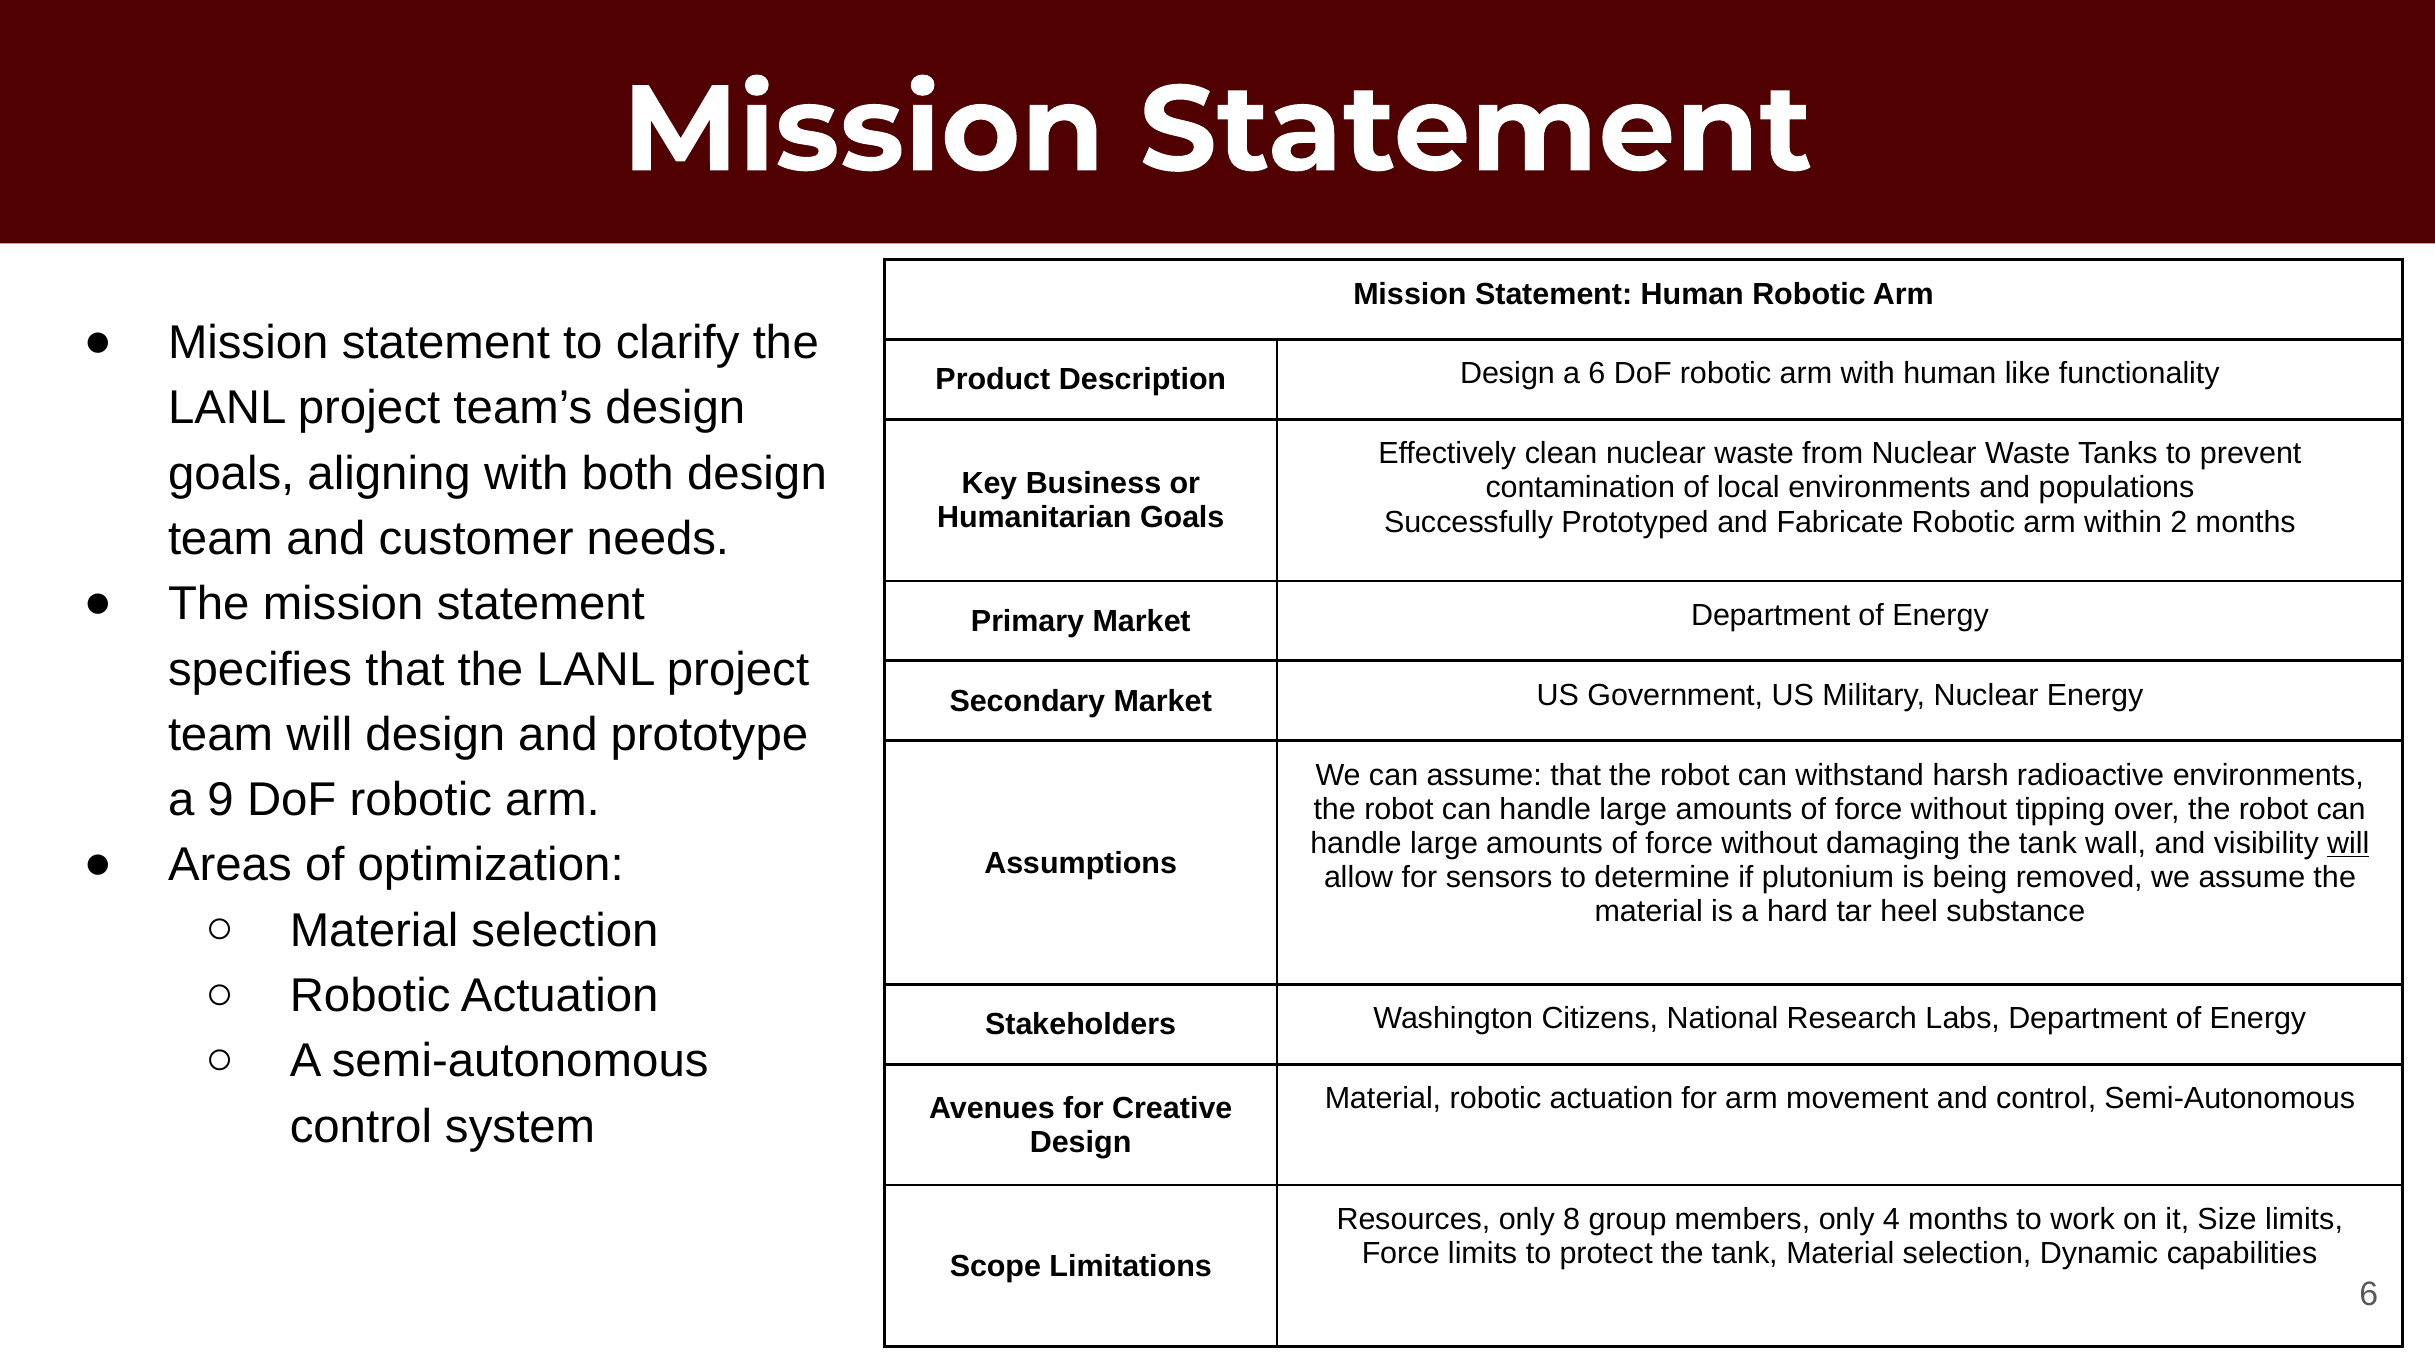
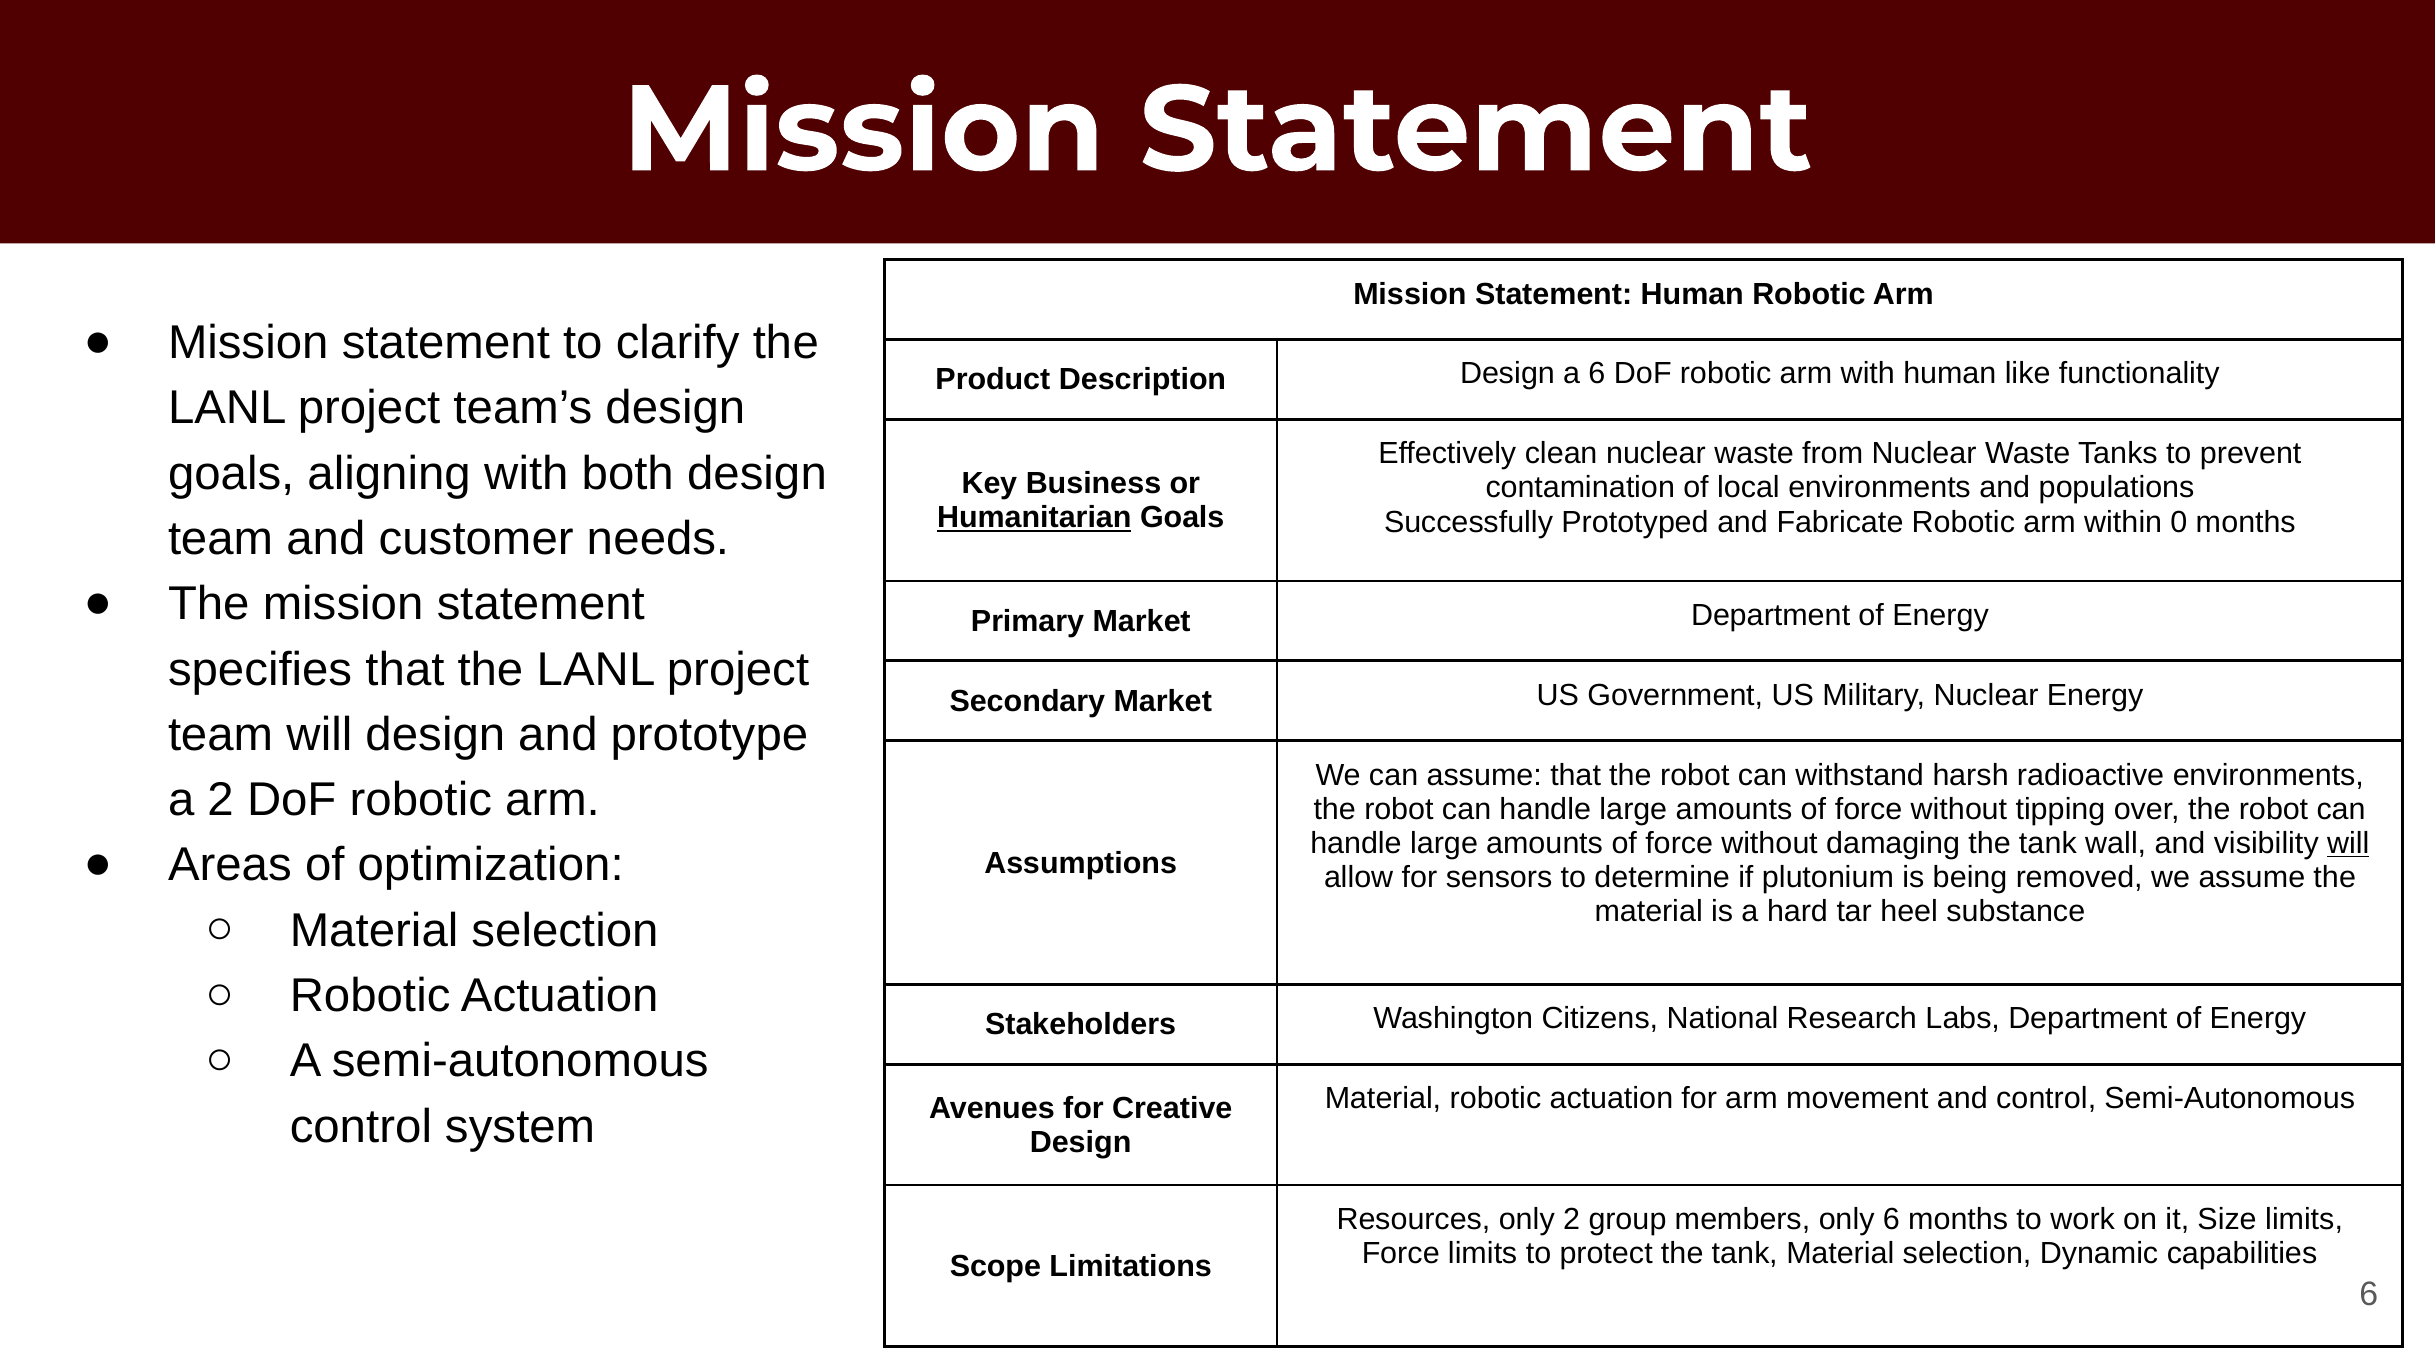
Humanitarian underline: none -> present (1034, 518)
2: 2 -> 0 (2179, 522)
a 9: 9 -> 2 (221, 800)
only 8: 8 -> 2 (1572, 1219)
only 4: 4 -> 6 (1891, 1219)
